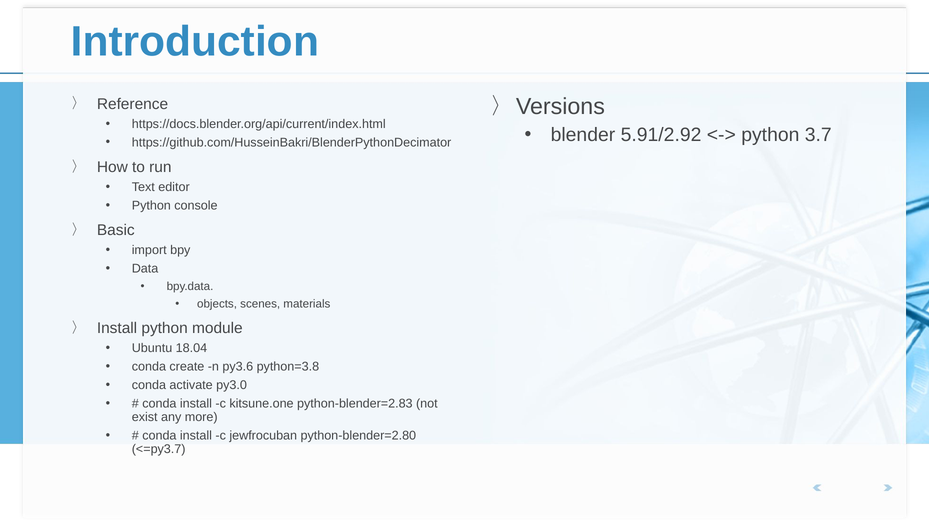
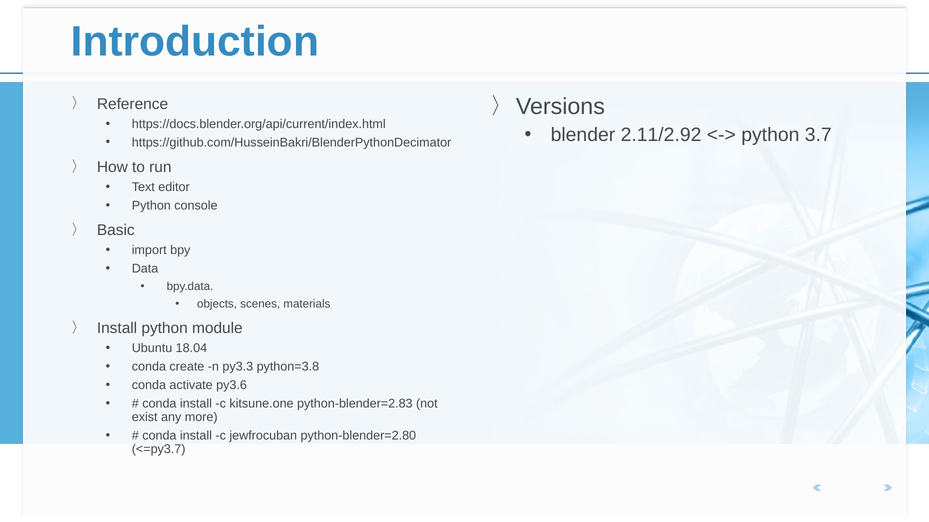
5.91/2.92: 5.91/2.92 -> 2.11/2.92 (661, 135)
py3.6: py3.6 -> py3.3 (238, 367)
py3.0: py3.0 -> py3.6 (232, 385)
